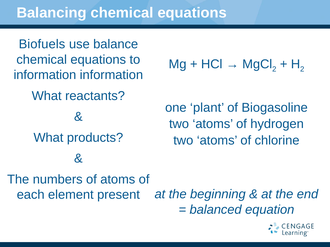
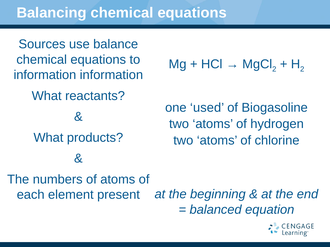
Biofuels: Biofuels -> Sources (42, 44)
plant: plant -> used (207, 108)
